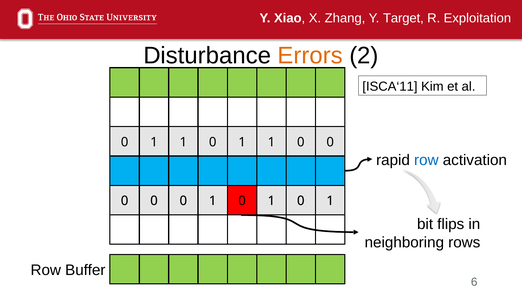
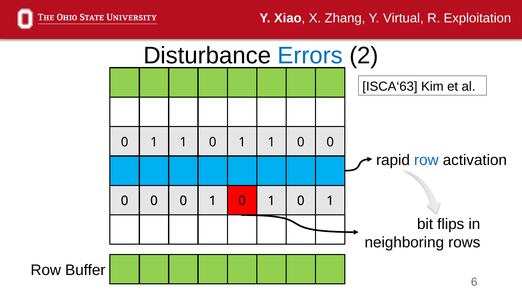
Target: Target -> Virtual (403, 18)
Errors colour: orange -> blue (310, 56)
ISCA‘11: ISCA‘11 -> ISCA‘63 (390, 86)
